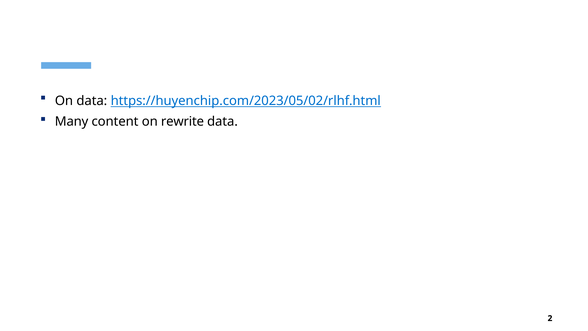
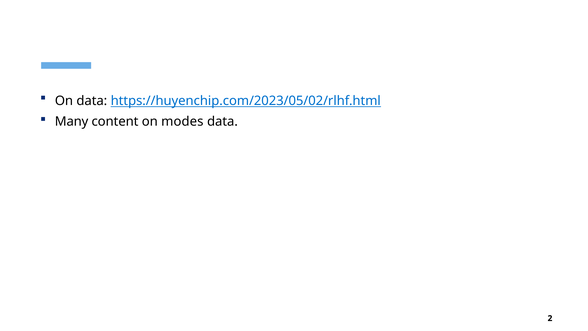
rewrite: rewrite -> modes (182, 121)
